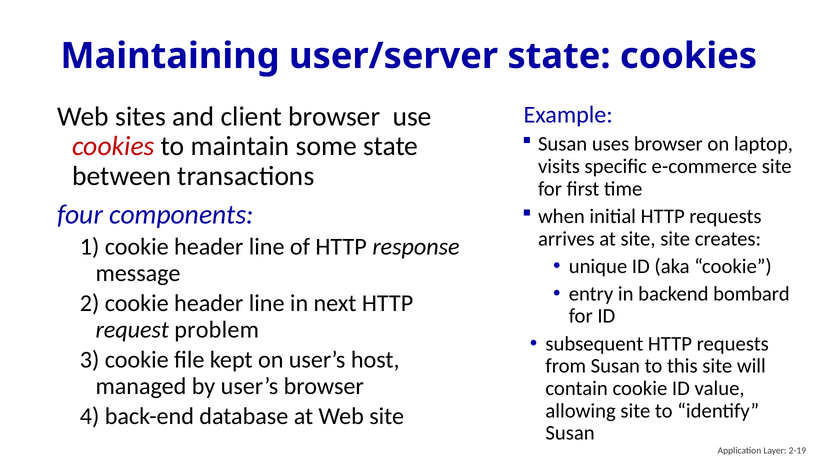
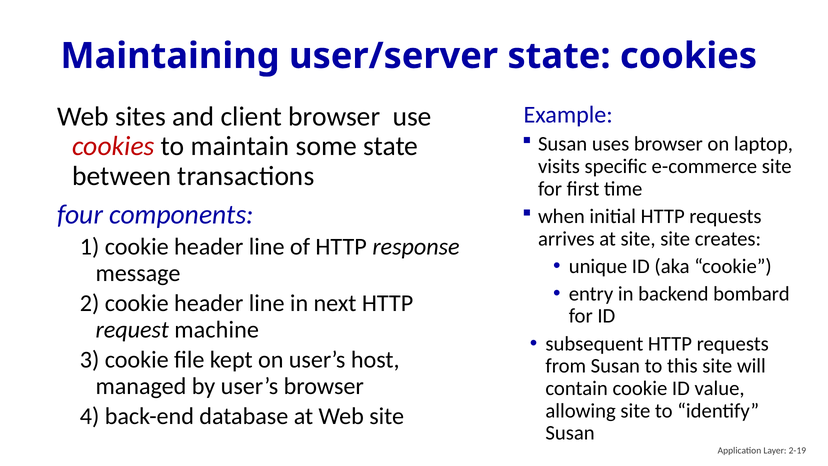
problem: problem -> machine (217, 329)
